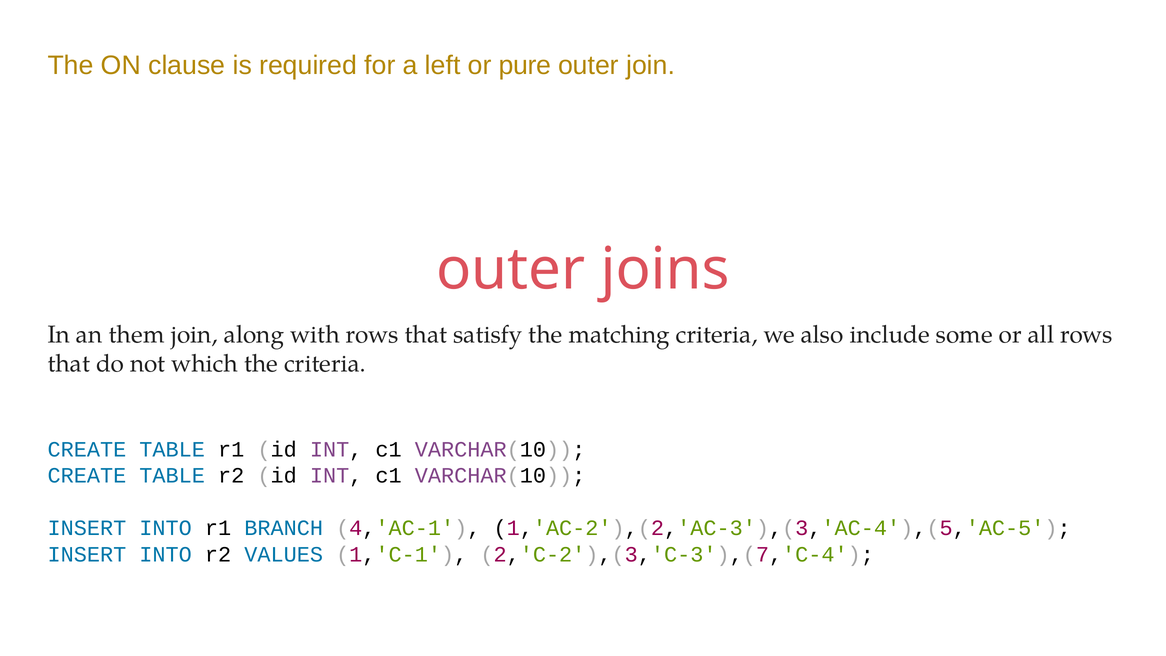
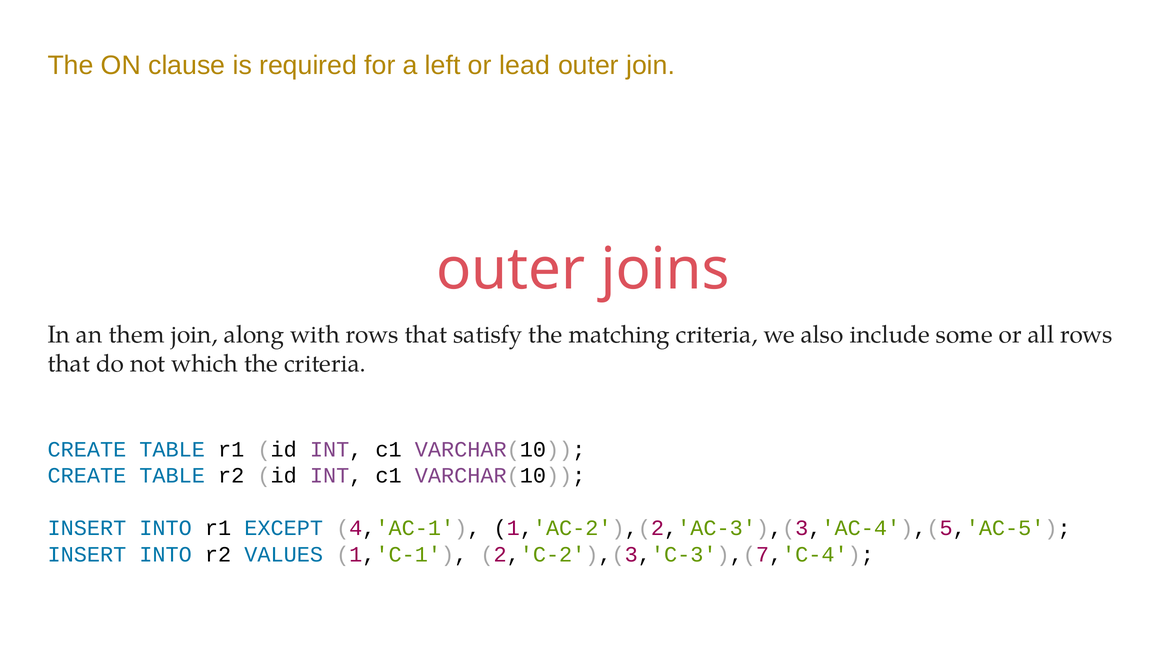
pure: pure -> lead (525, 65)
BRANCH: BRANCH -> EXCEPT (284, 528)
